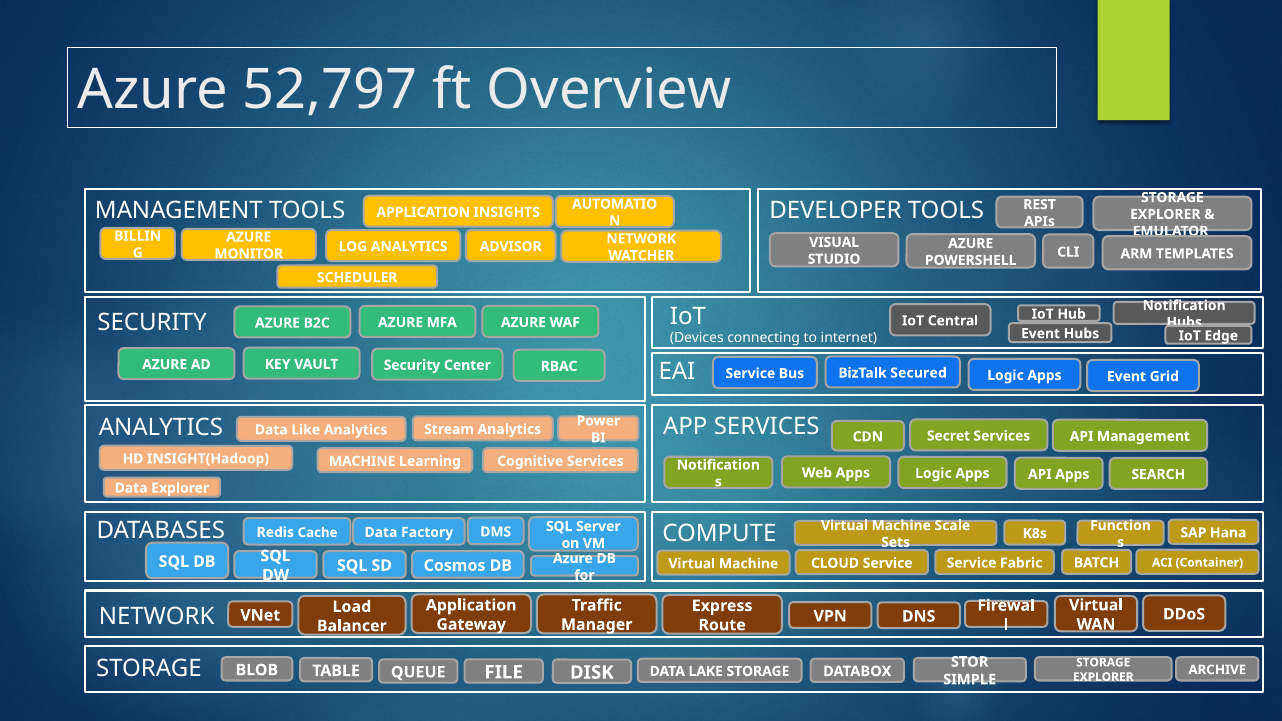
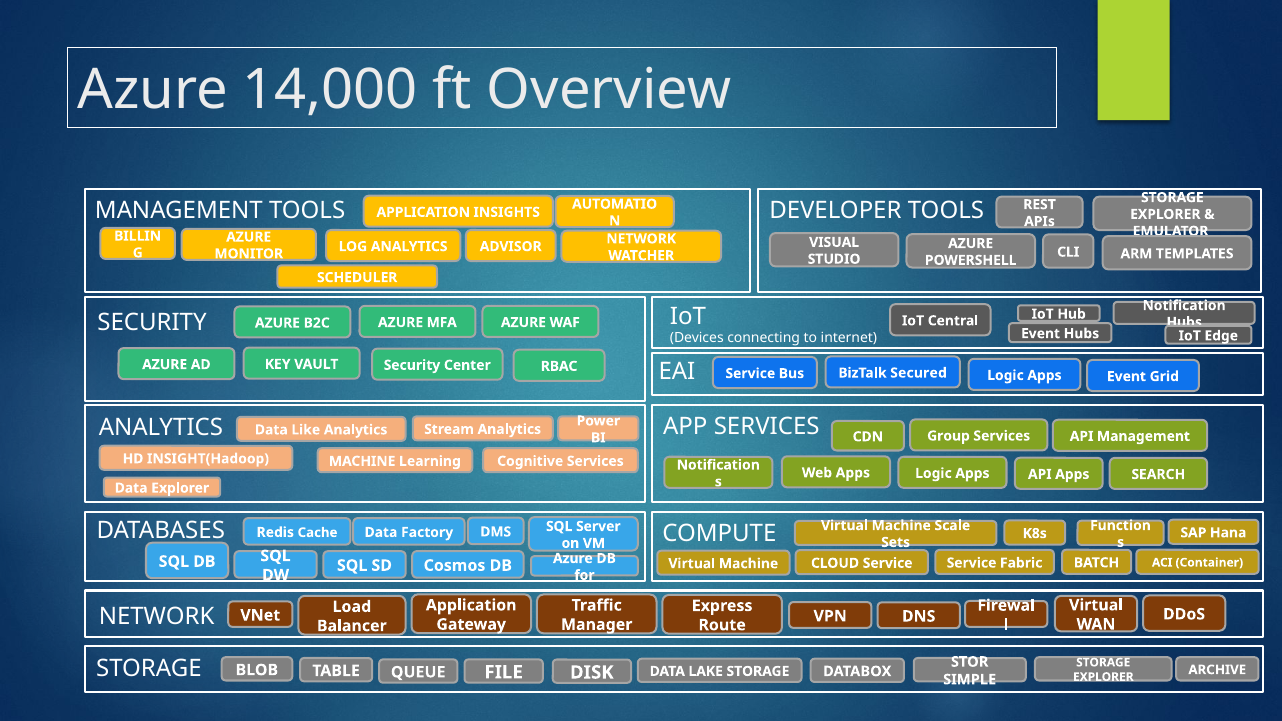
52,797: 52,797 -> 14,000 (330, 90)
Secret: Secret -> Group (948, 436)
